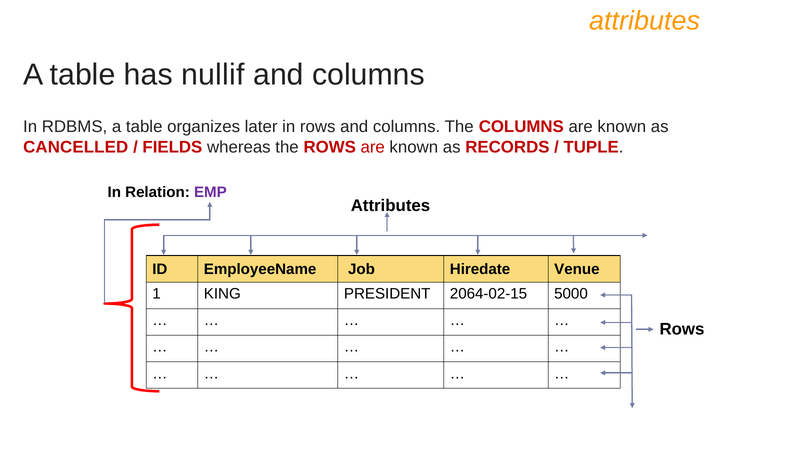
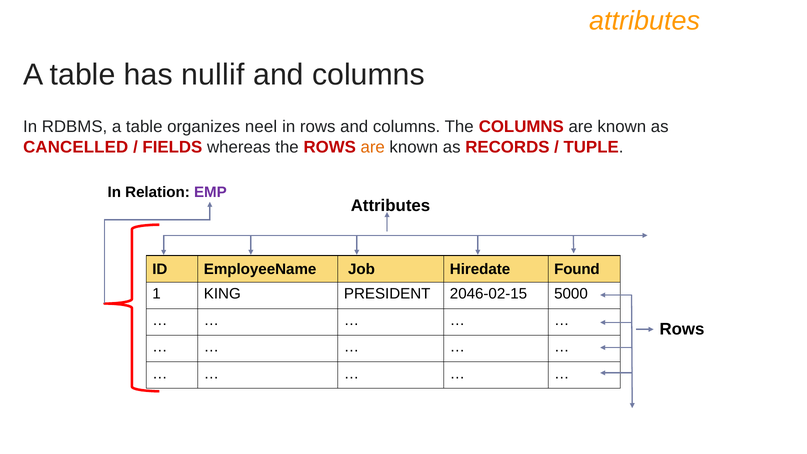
later: later -> neel (261, 127)
are colour: red -> orange (373, 147)
Venue: Venue -> Found (577, 269)
2064-02-15: 2064-02-15 -> 2046-02-15 (488, 294)
